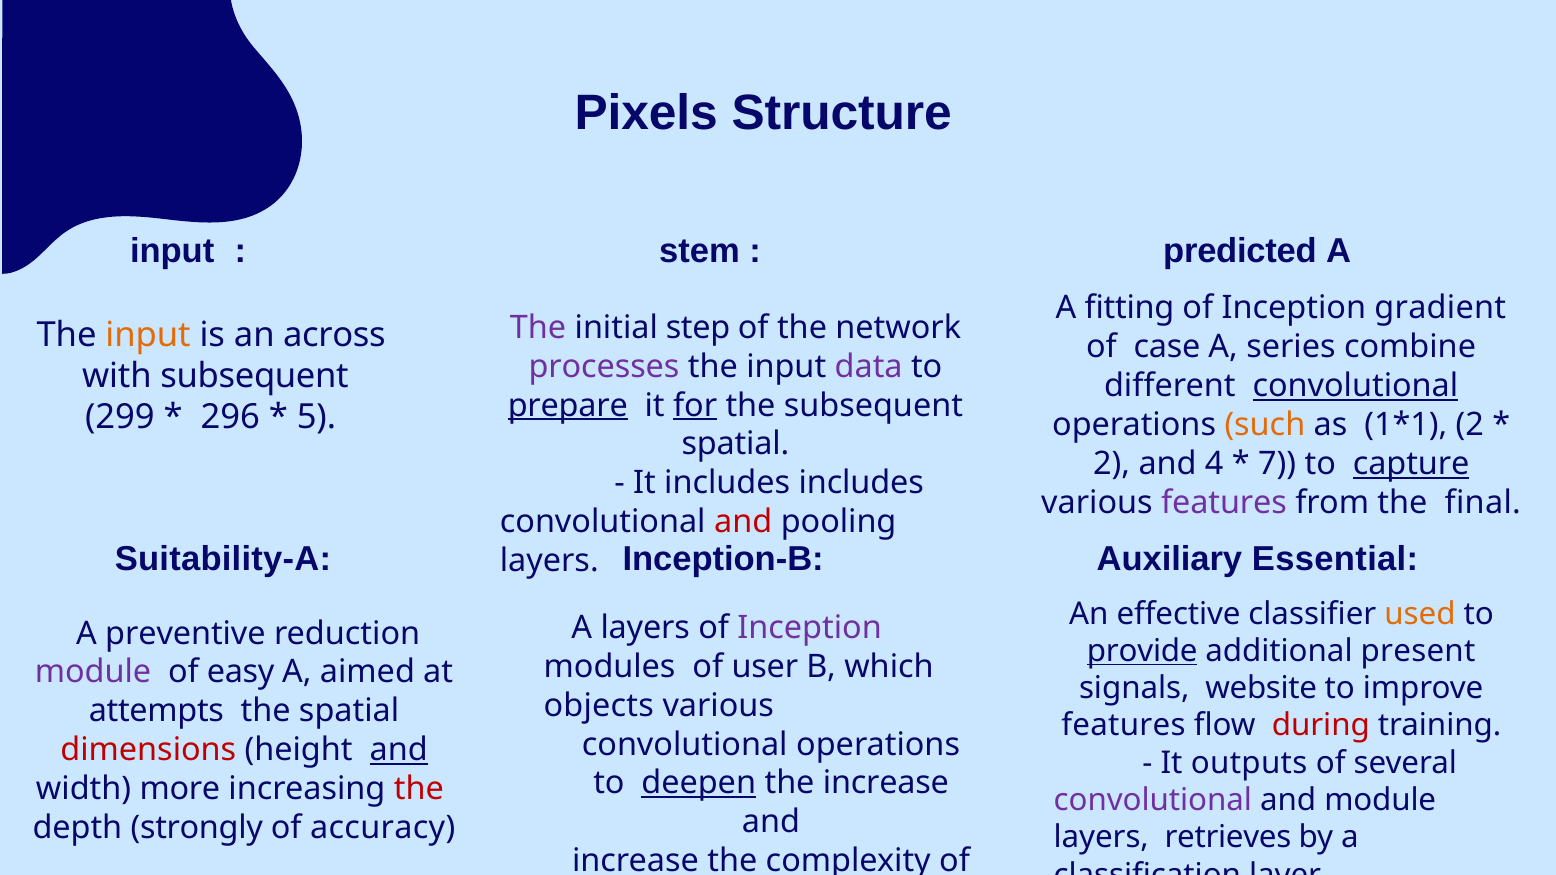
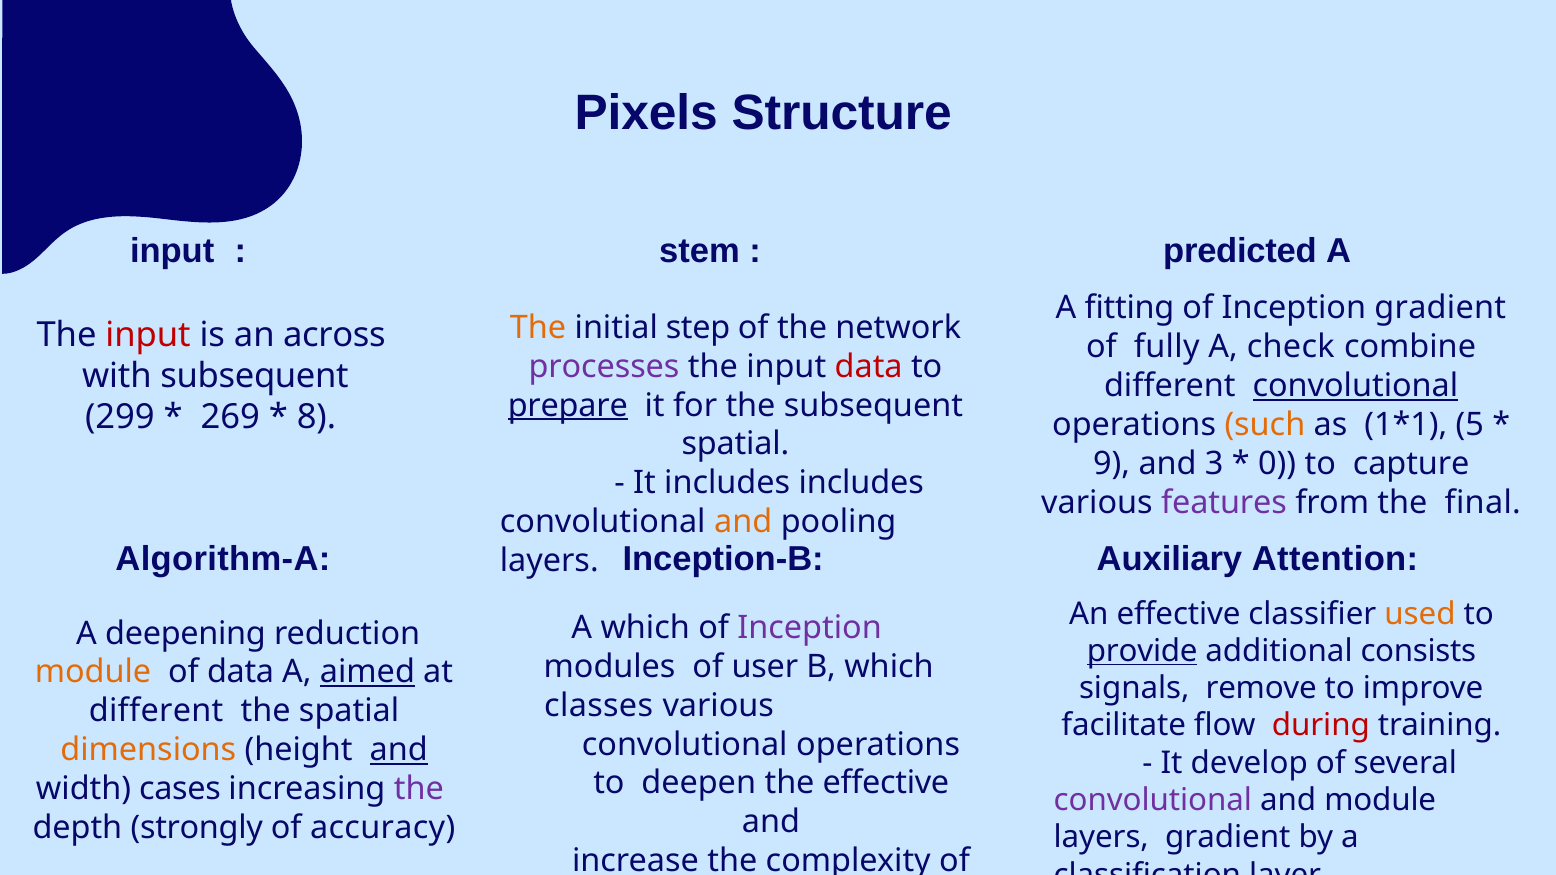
The colour: purple -> orange (538, 328)
input colour: orange -> red (148, 335)
case: case -> fully (1167, 347)
series: series -> check (1291, 347)
data colour: purple -> red (869, 367)
for underline: present -> none (695, 405)
296: 296 -> 269 (230, 418)
5: 5 -> 8 (316, 418)
2: 2 -> 5 (1470, 425)
2: 2 -> 9 (1112, 464)
4: 4 -> 3 (1214, 464)
7: 7 -> 0 (1277, 464)
capture underline: present -> none (1411, 464)
and colour: red -> orange (743, 522)
Suitability-A: Suitability-A -> Algorithm-A (223, 559)
Essential: Essential -> Attention (1335, 559)
A layers: layers -> which (645, 628)
preventive: preventive -> deepening (185, 634)
present: present -> consists (1418, 651)
module colour: purple -> orange (93, 672)
of easy: easy -> data (241, 672)
aimed underline: none -> present (367, 672)
website: website -> remove (1261, 689)
objects: objects -> classes (599, 706)
attempts: attempts -> different (156, 711)
features: features -> facilitate (1124, 726)
dimensions colour: red -> orange (148, 750)
outputs: outputs -> develop (1249, 763)
deepen underline: present -> none (699, 784)
the increase: increase -> effective (886, 784)
more: more -> cases (180, 789)
the colour: red -> purple (419, 789)
layers retrieves: retrieves -> gradient (1228, 838)
